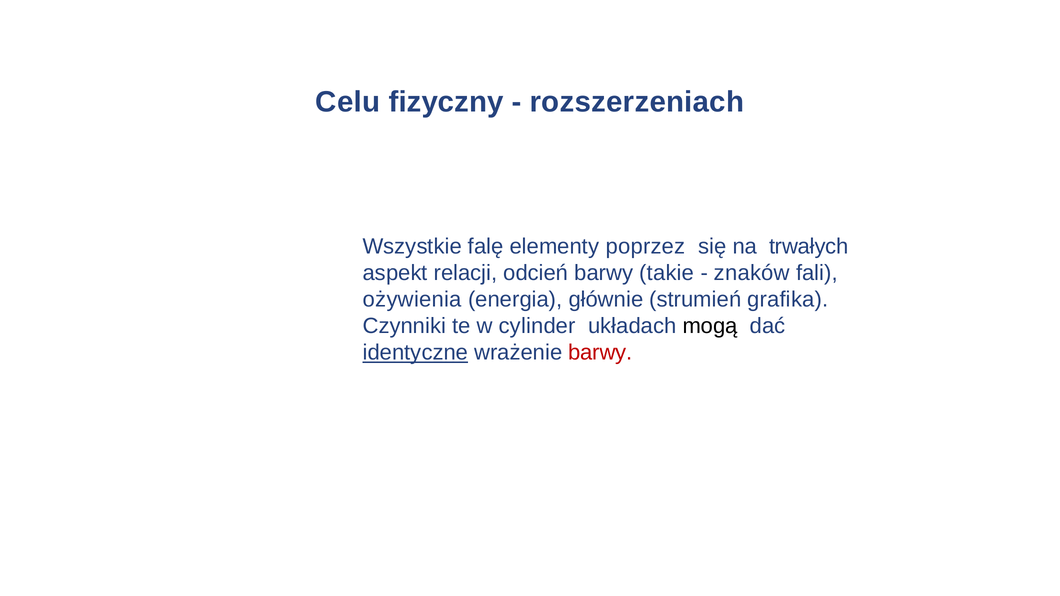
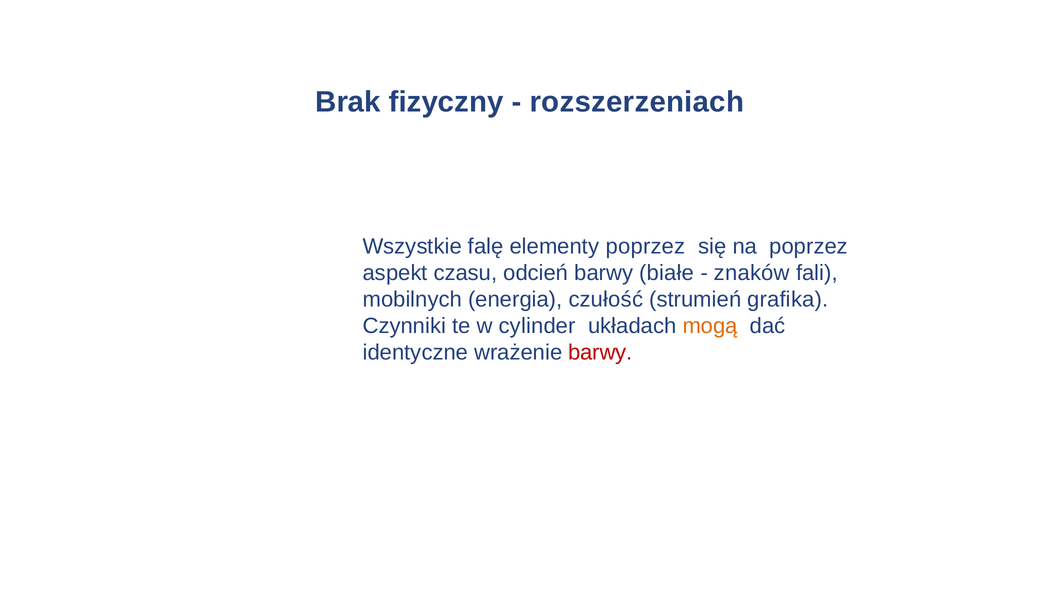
Celu: Celu -> Brak (348, 102)
na trwałych: trwałych -> poprzez (809, 247)
relacji: relacji -> czasu (466, 273)
takie: takie -> białe (667, 273)
ożywienia: ożywienia -> mobilnych (412, 300)
głównie: głównie -> czułość (606, 300)
mogą colour: black -> orange (710, 326)
identyczne underline: present -> none (415, 353)
